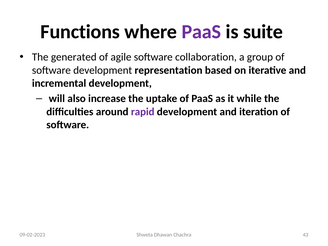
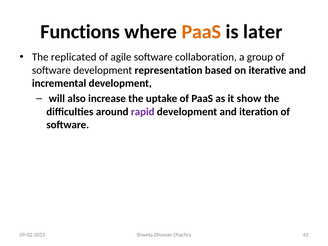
PaaS colour: purple -> orange (201, 32)
suite: suite -> later (263, 32)
generated: generated -> replicated (74, 57)
while: while -> show (249, 99)
